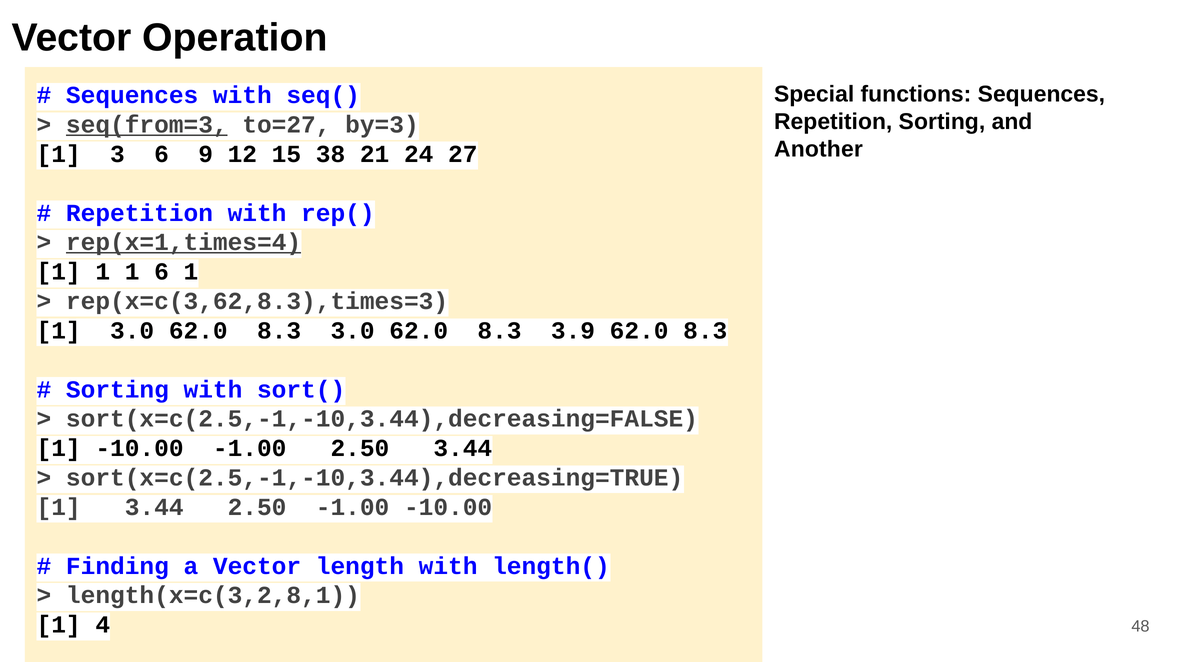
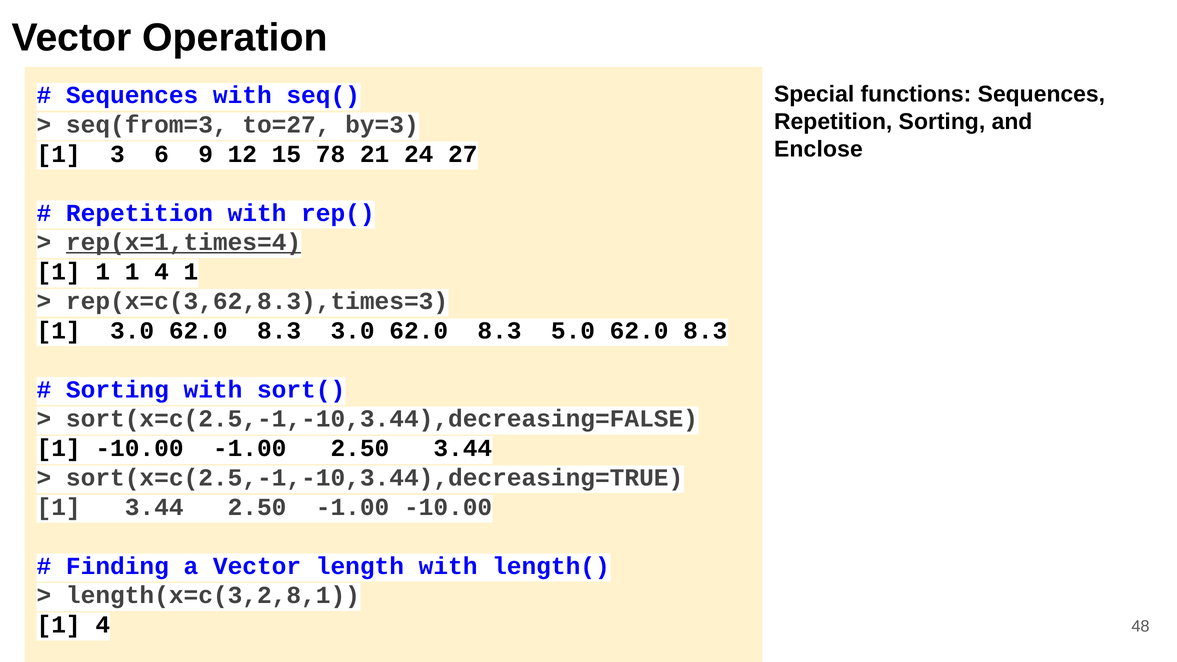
seq(from=3 underline: present -> none (147, 125)
Another: Another -> Enclose (818, 149)
38: 38 -> 78 (331, 154)
1 1 6: 6 -> 4 (162, 272)
3.9: 3.9 -> 5.0 (573, 331)
